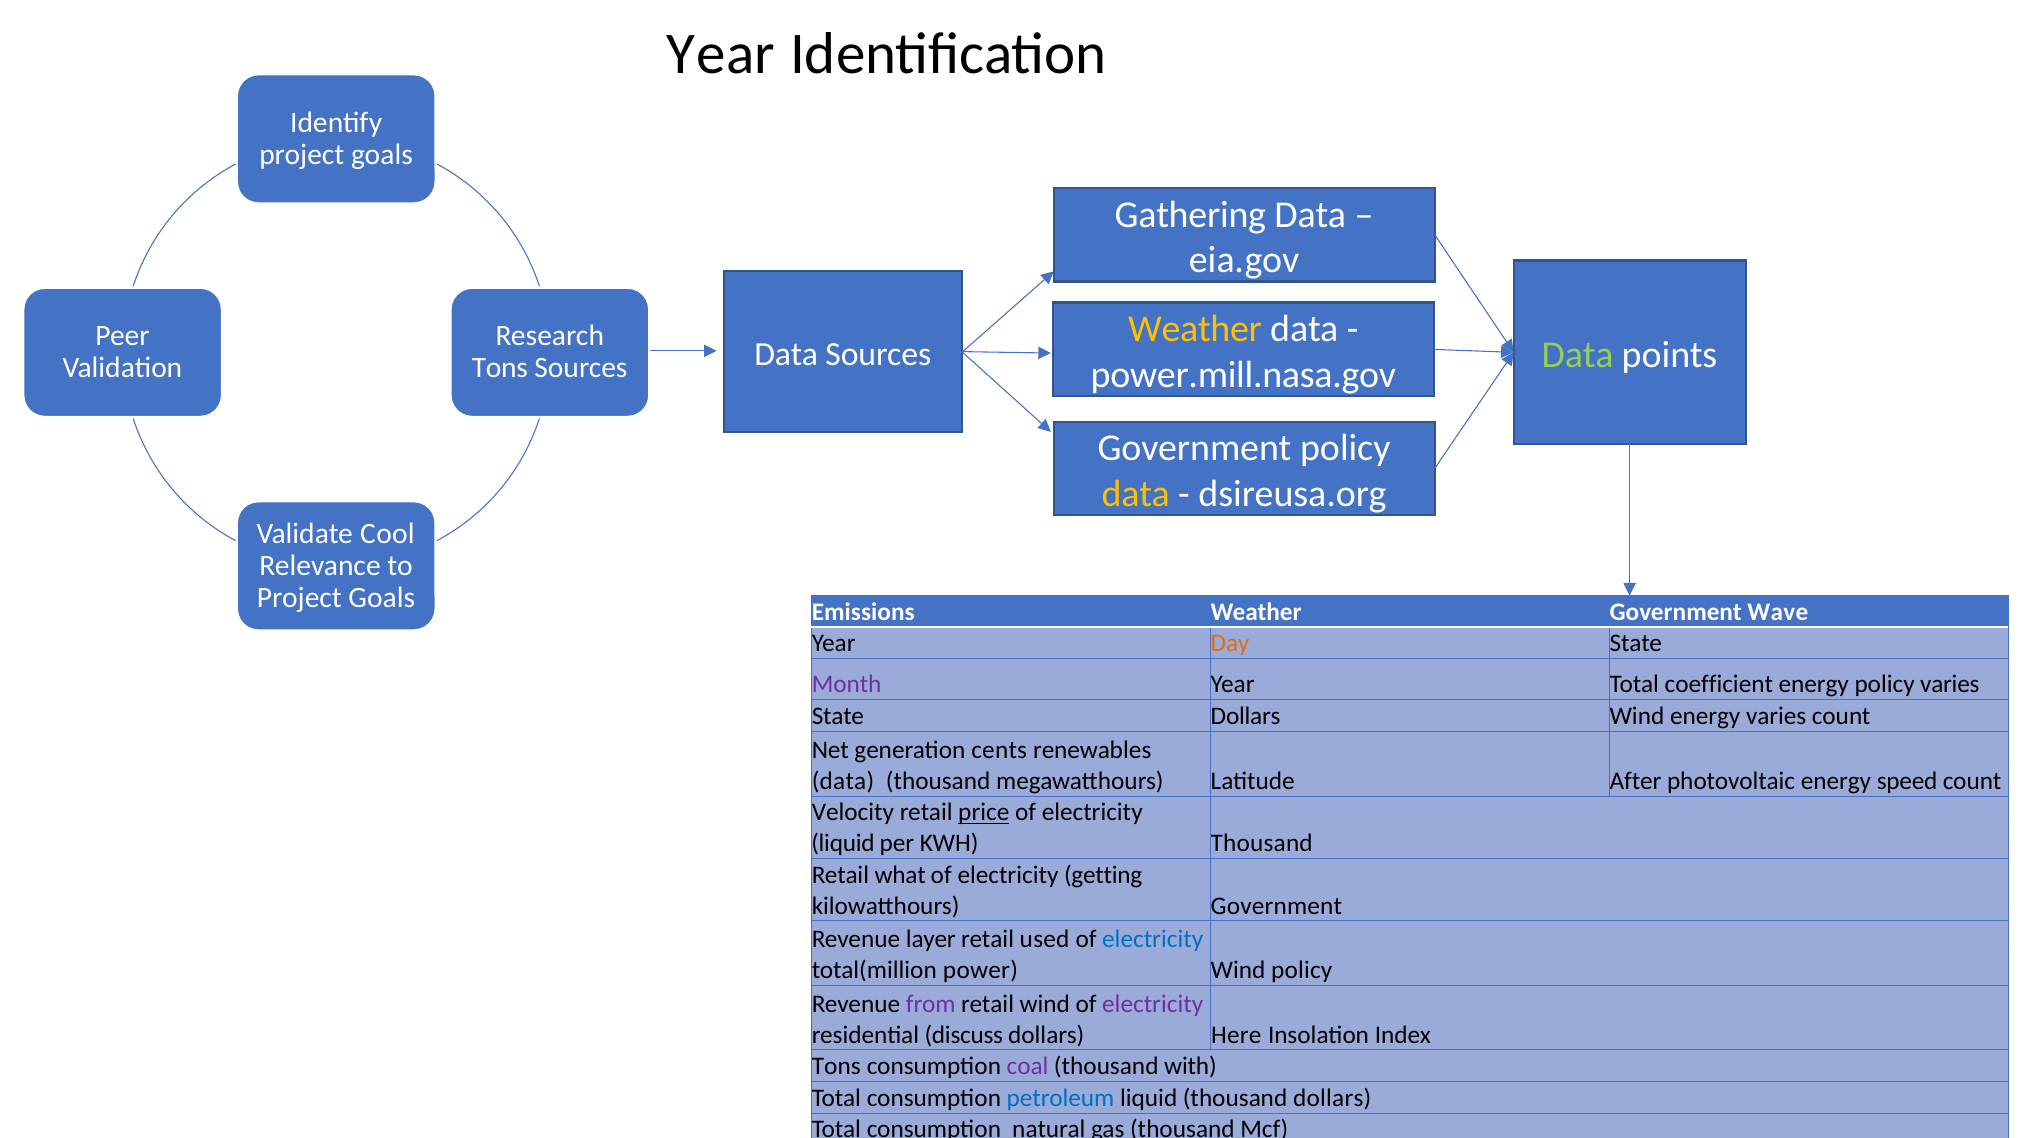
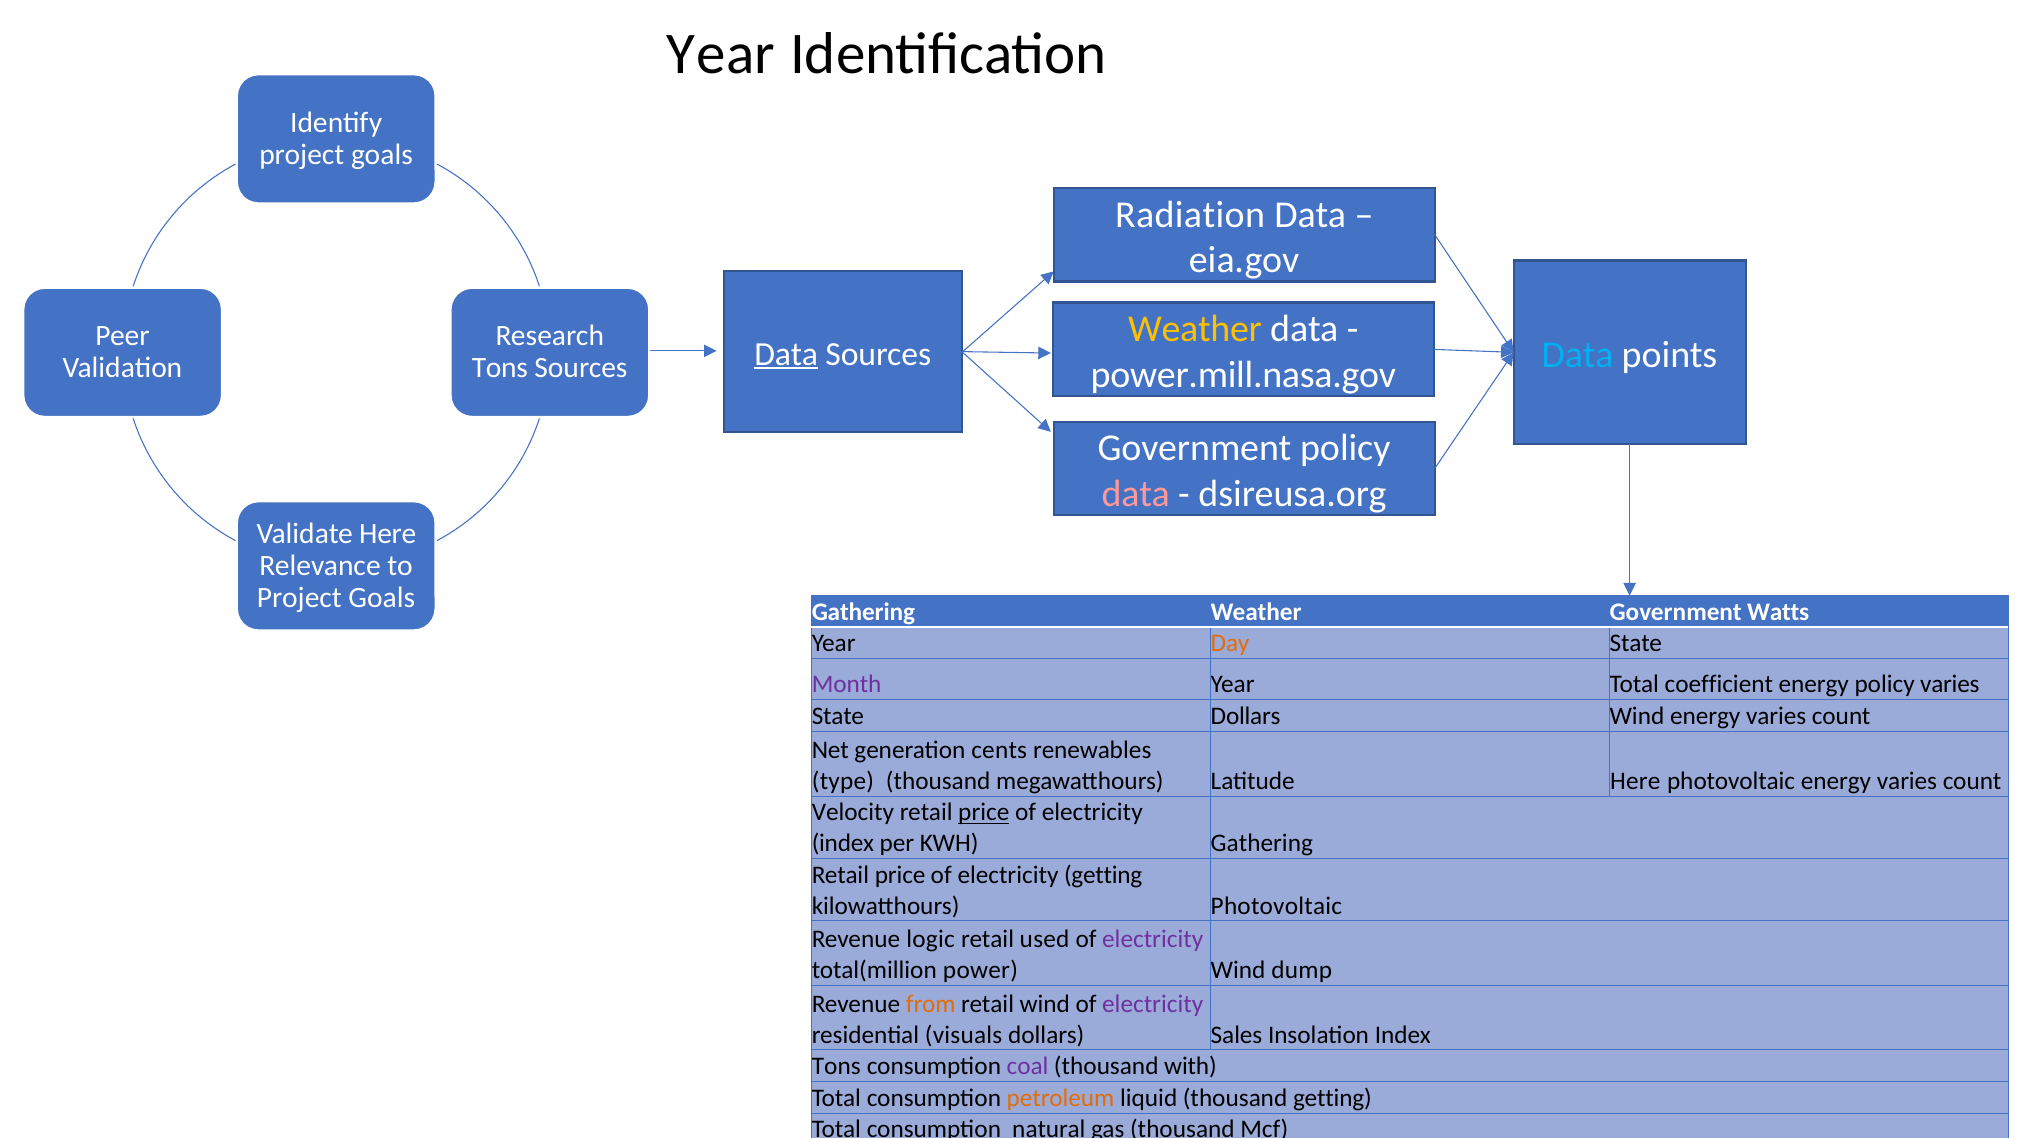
Gathering: Gathering -> Radiation (1190, 215)
Data colour: light green -> light blue (1578, 355)
Data underline: none -> present (786, 354)
data colour: yellow -> pink (1136, 494)
Cool: Cool -> Here (388, 534)
Emissions: Emissions -> Gathering (863, 612)
Wave: Wave -> Watts (1778, 612)
data: data -> type (843, 781)
Latitude After: After -> Here (1635, 781)
photovoltaic energy speed: speed -> varies (1907, 781)
liquid: liquid -> index (843, 844)
KWH Thousand: Thousand -> Gathering (1262, 844)
what: what -> price (900, 875)
kilowatthours Government: Government -> Photovoltaic (1276, 906)
layer: layer -> logic (931, 940)
electricity colour: blue -> purple (1153, 940)
Wind policy: policy -> dump (1302, 971)
from colour: purple -> orange (931, 1004)
discuss: discuss -> visuals (964, 1035)
Here: Here -> Sales (1237, 1035)
petroleum colour: blue -> orange (1061, 1098)
thousand dollars: dollars -> getting (1332, 1098)
